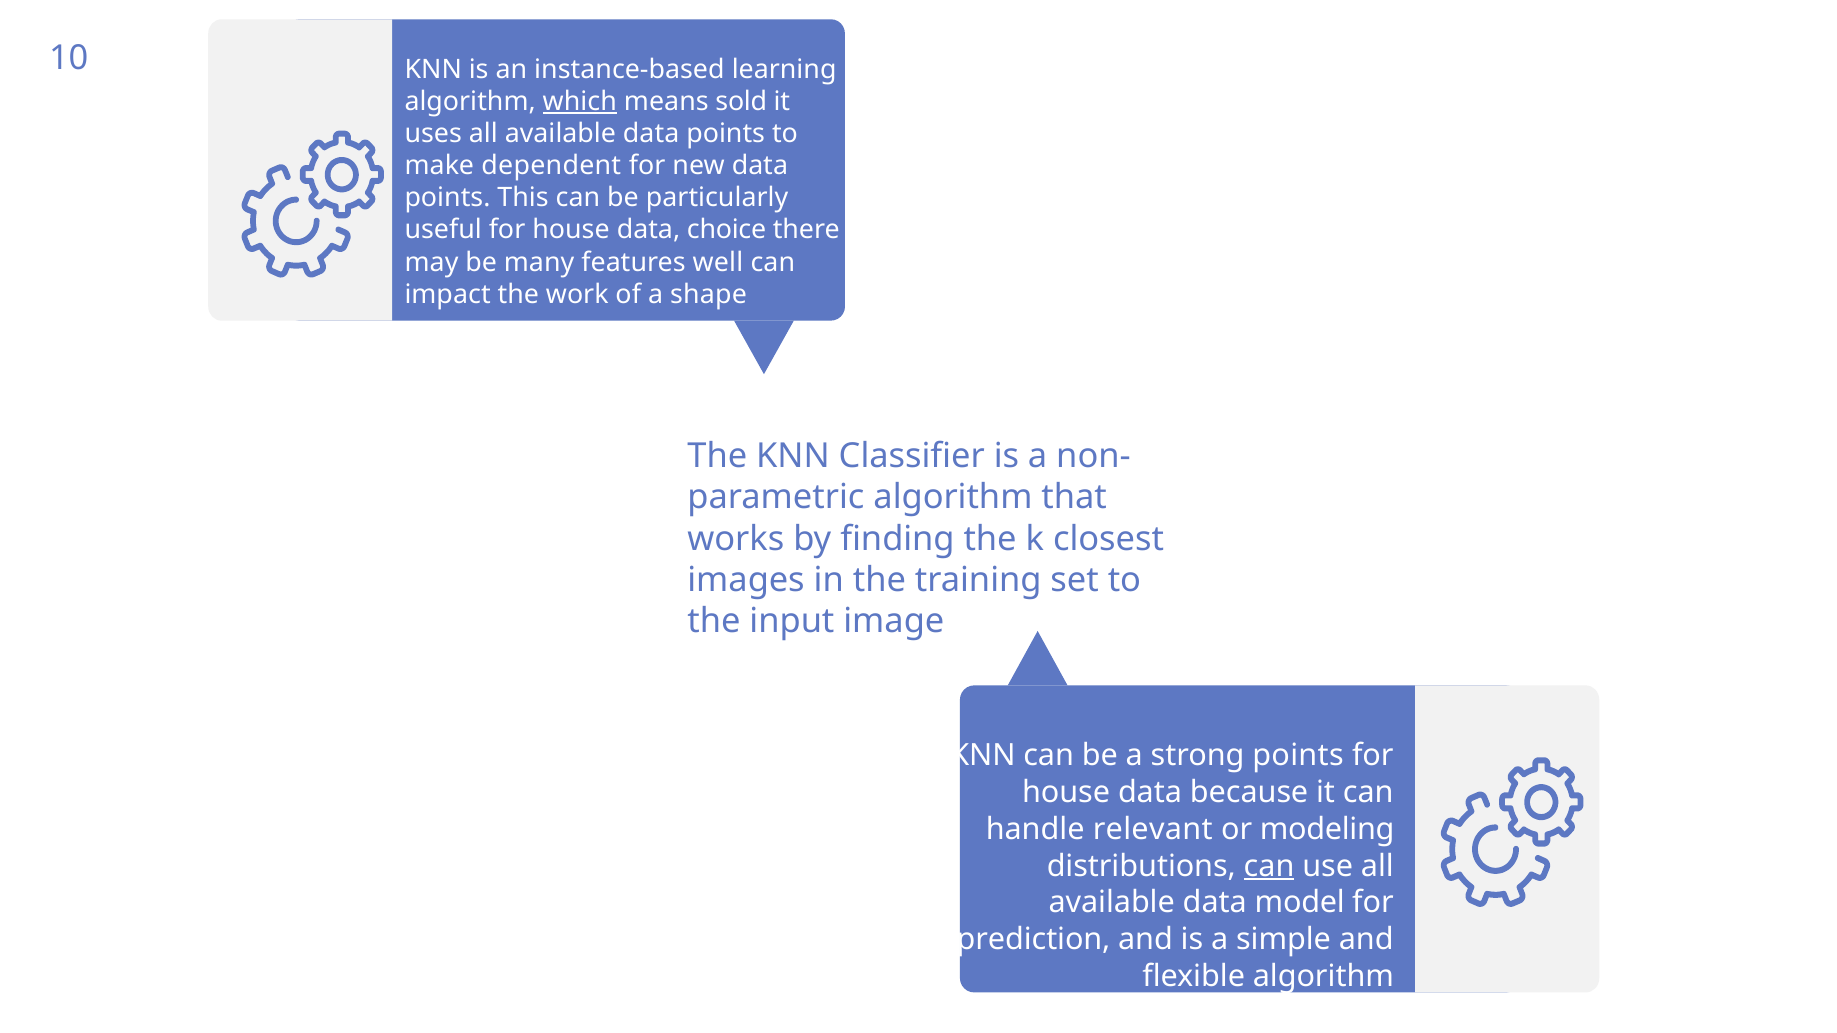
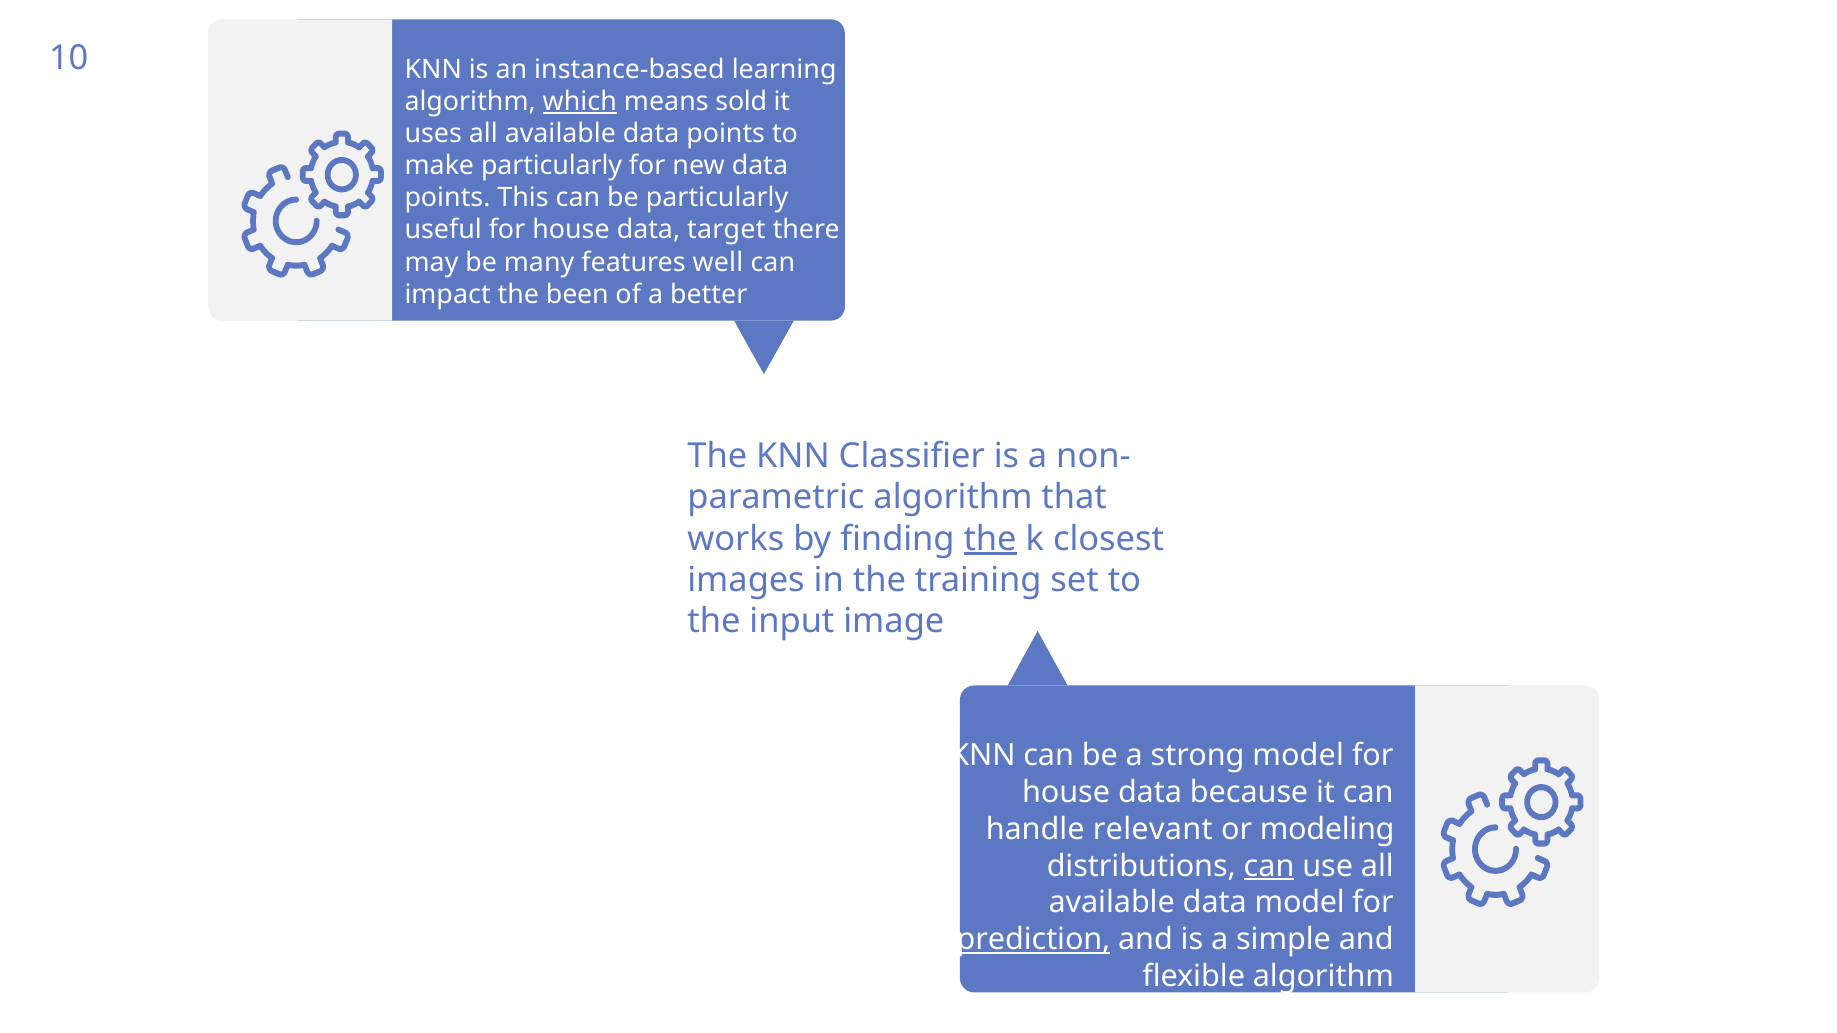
make dependent: dependent -> particularly (551, 166)
choice: choice -> target (726, 230)
work: work -> been (577, 295)
shape: shape -> better (709, 295)
the underline: none -> present (990, 539)
strong points: points -> model (1298, 756)
prediction underline: none -> present (1034, 940)
